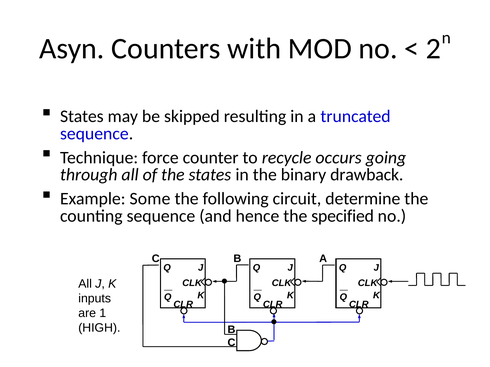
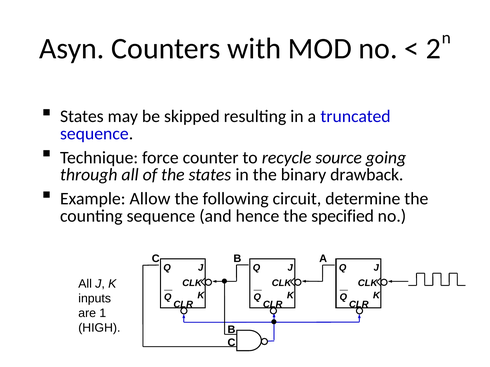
occurs: occurs -> source (339, 158)
Some: Some -> Allow (150, 199)
